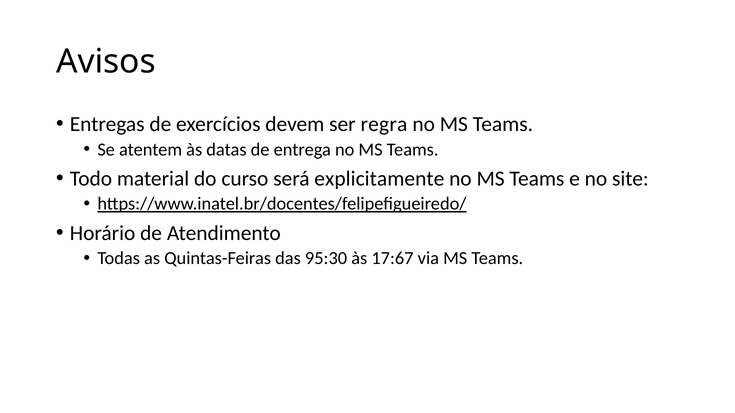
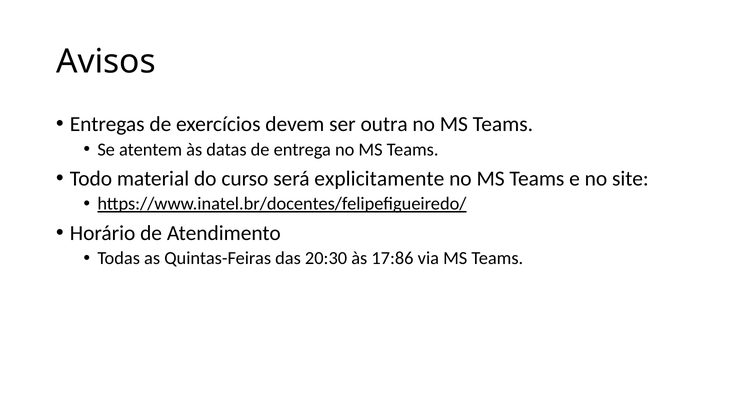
regra: regra -> outra (384, 124)
95:30: 95:30 -> 20:30 (326, 259)
17:67: 17:67 -> 17:86 (392, 259)
